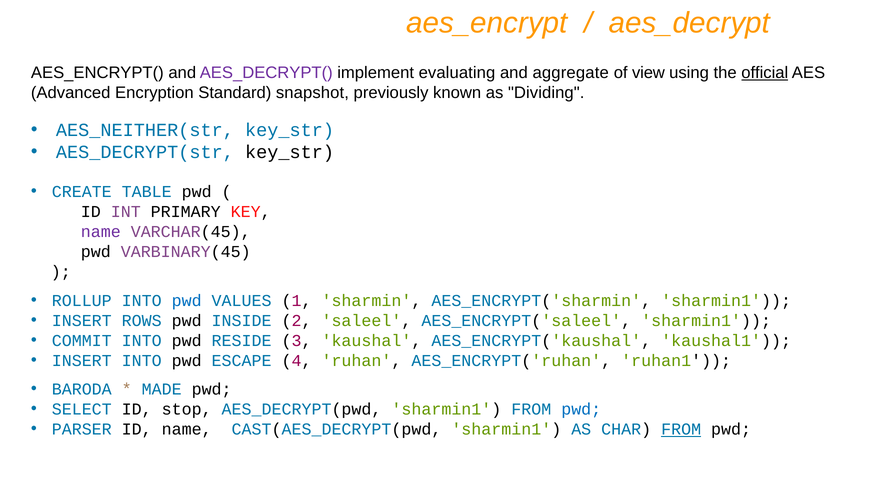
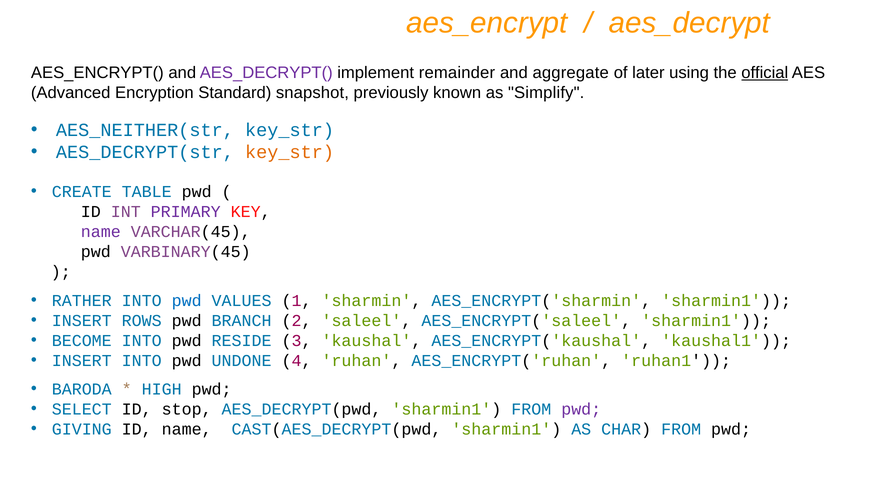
evaluating: evaluating -> remainder (457, 73)
view: view -> later (648, 73)
Dividing: Dividing -> Simplify (546, 93)
key_str colour: black -> orange (290, 152)
PRIMARY colour: black -> purple (186, 211)
ROLLUP: ROLLUP -> RATHER (82, 300)
INSIDE: INSIDE -> BRANCH (242, 320)
COMMIT: COMMIT -> BECOME (82, 340)
ESCAPE: ESCAPE -> UNDONE (242, 360)
MADE: MADE -> HIGH (162, 389)
pwd colour: blue -> purple (581, 409)
PARSER: PARSER -> GIVING (82, 429)
FROM underline: present -> none (681, 429)
